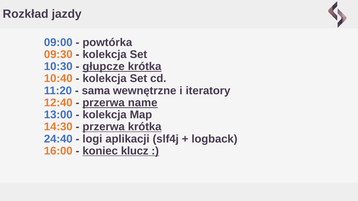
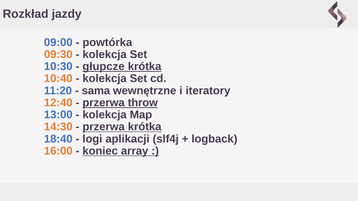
name: name -> throw (143, 103)
24:40: 24:40 -> 18:40 (58, 139)
klucz: klucz -> array (135, 151)
